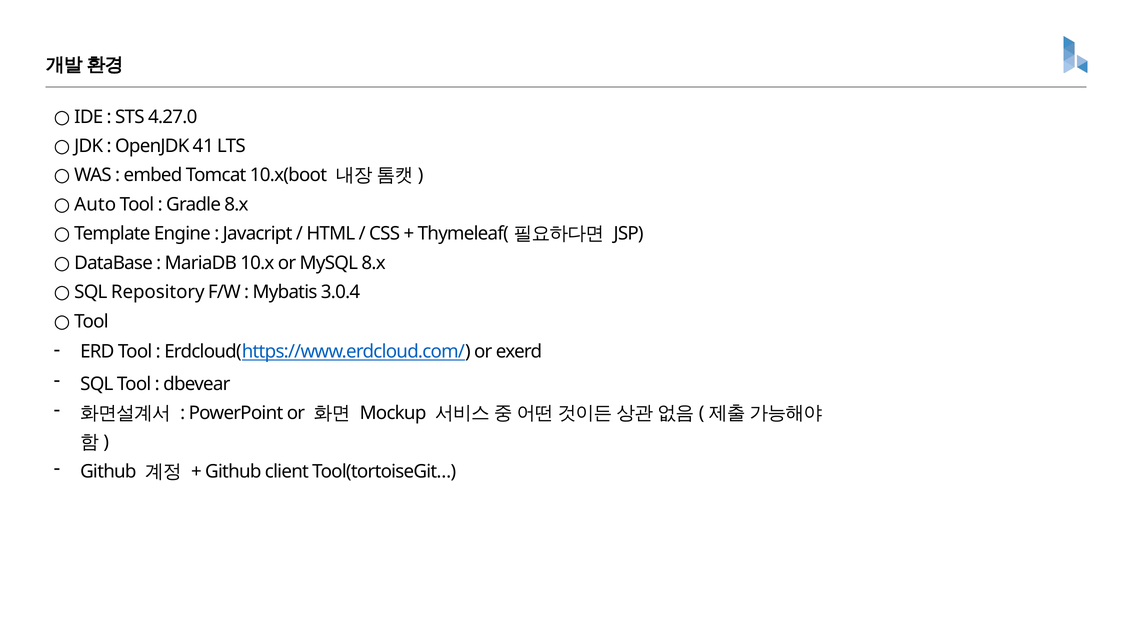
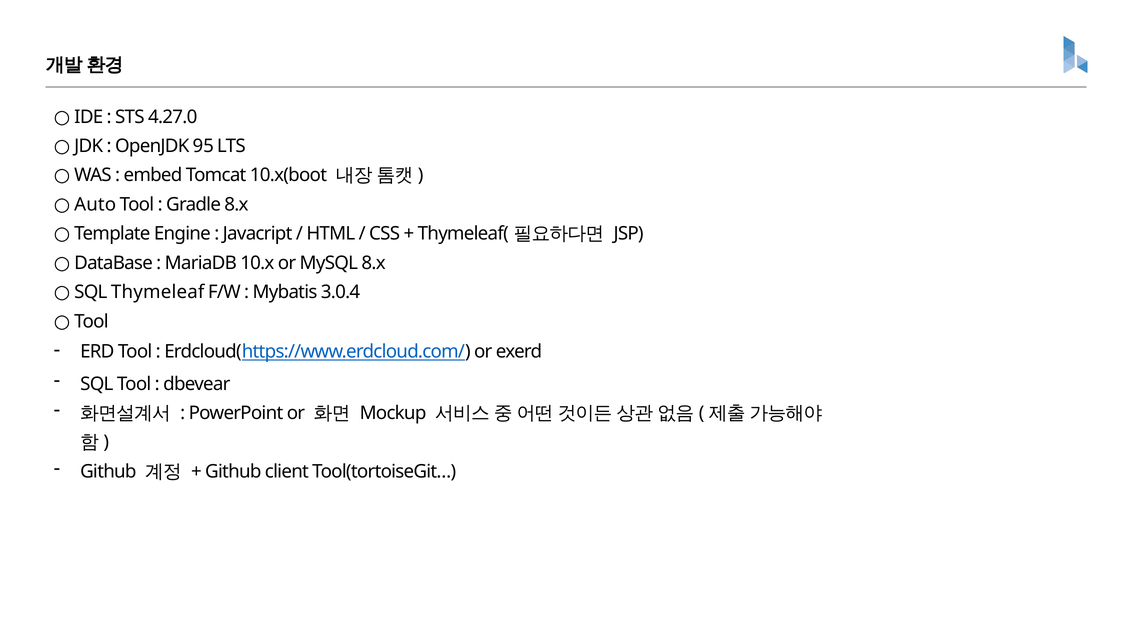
41: 41 -> 95 (203, 146)
Repository: Repository -> Thymeleaf (158, 292)
